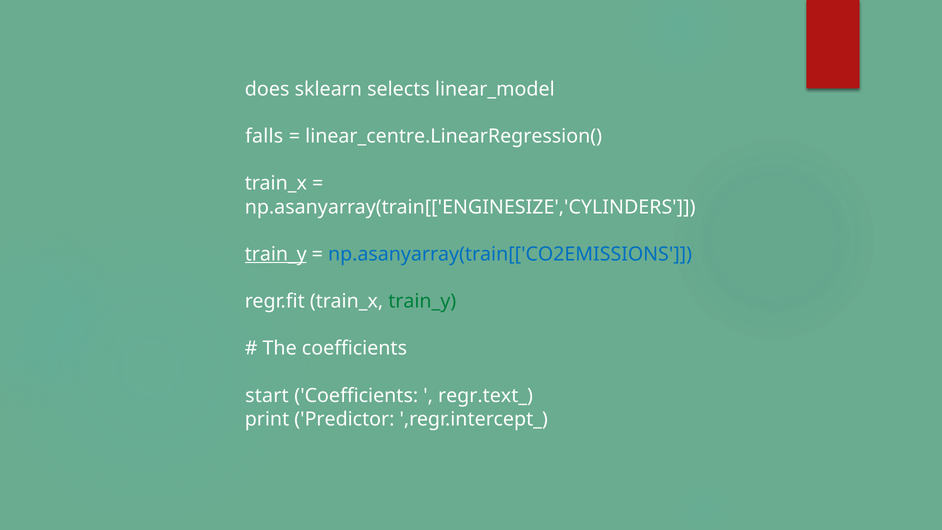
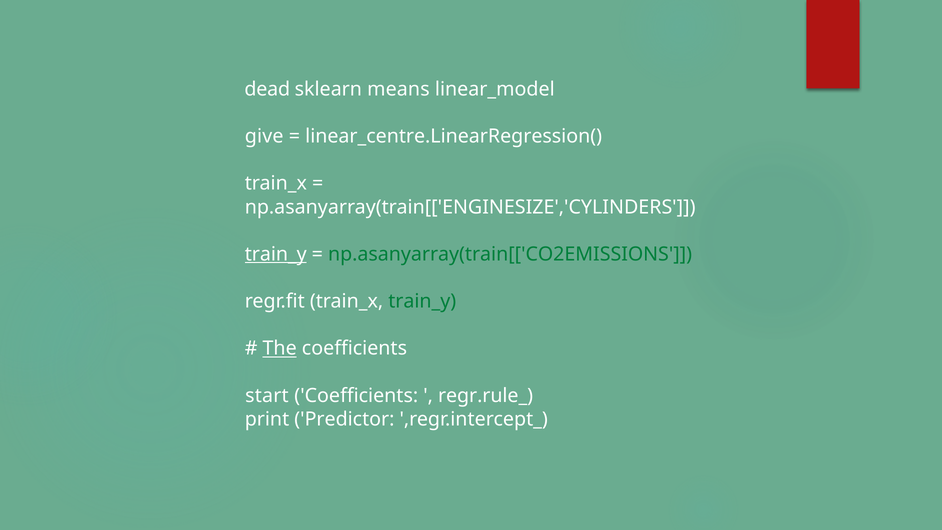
does: does -> dead (267, 89)
selects: selects -> means (398, 89)
falls: falls -> give (264, 136)
np.asanyarray(train[['CO2EMISSIONS colour: blue -> green (510, 254)
The underline: none -> present (280, 348)
regr.text_: regr.text_ -> regr.rule_ (486, 395)
